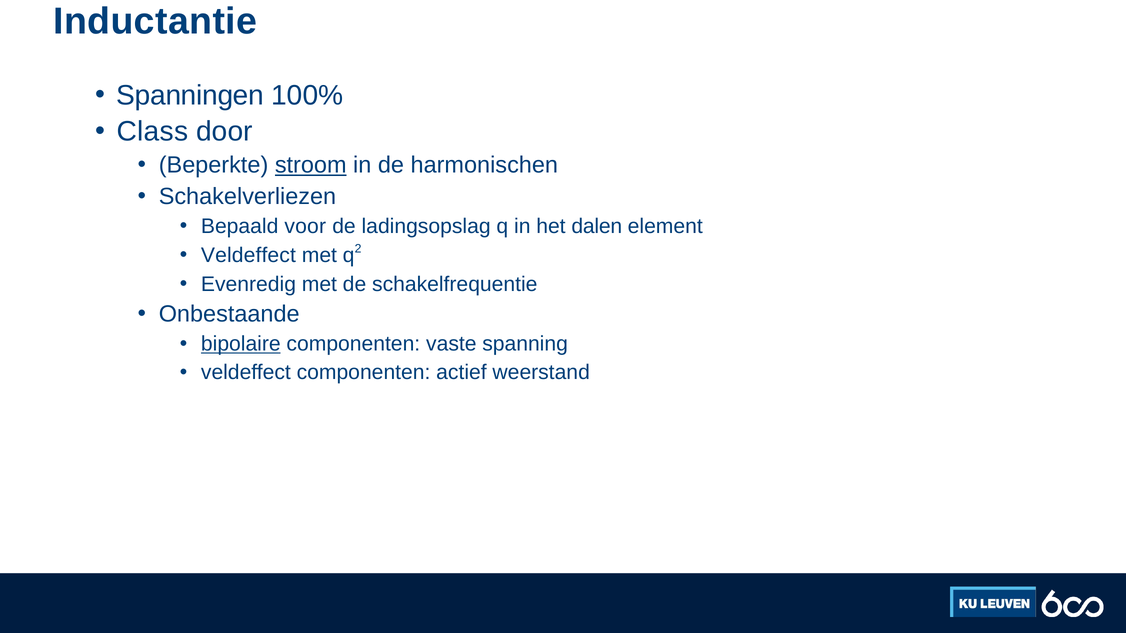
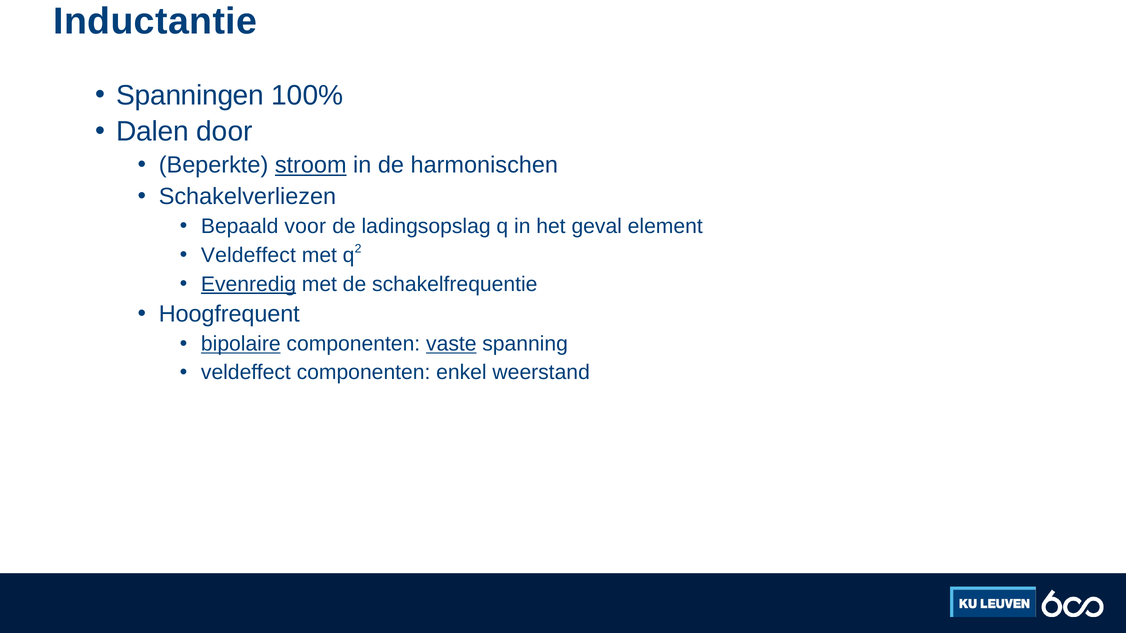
Class: Class -> Dalen (153, 132)
dalen: dalen -> geval (597, 226)
Evenredig underline: none -> present (248, 284)
Onbestaande: Onbestaande -> Hoogfrequent (229, 314)
vaste underline: none -> present (451, 344)
actief: actief -> enkel (461, 373)
